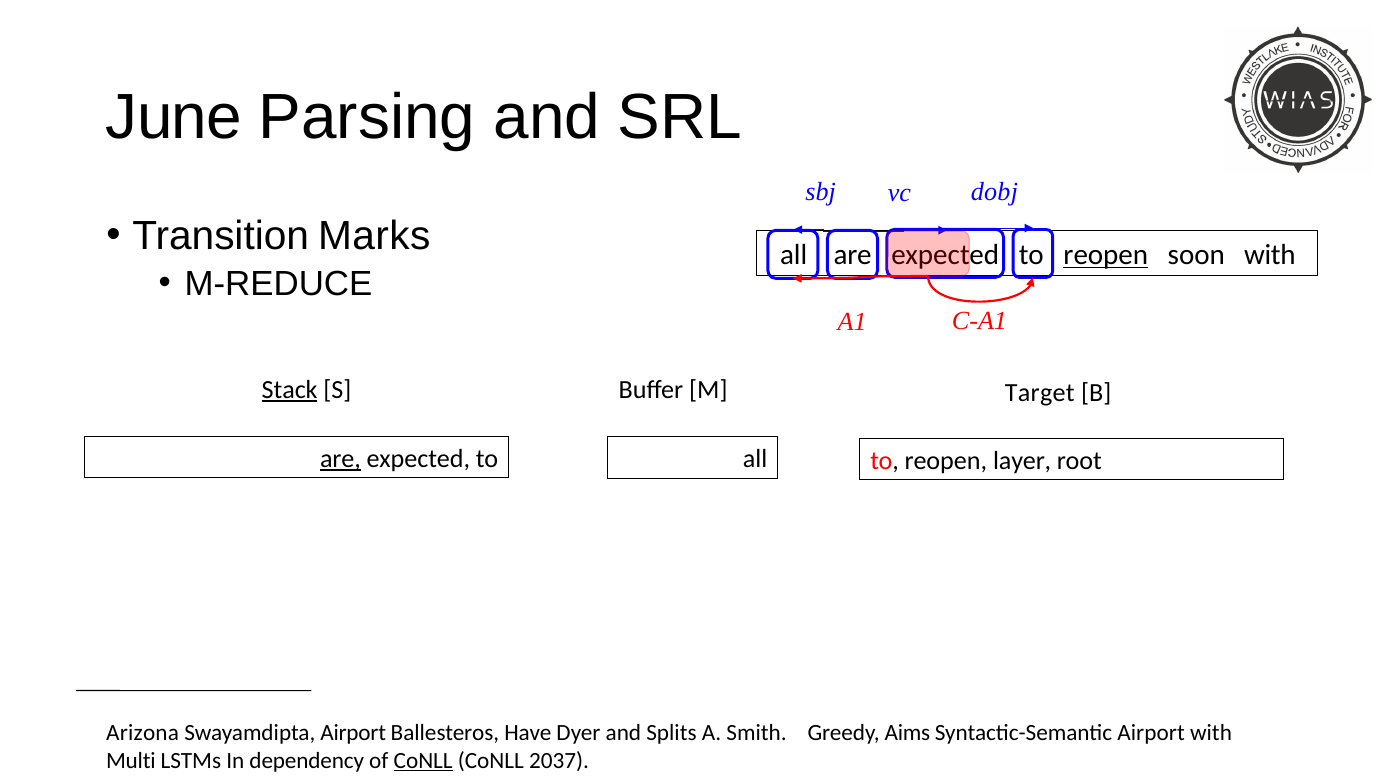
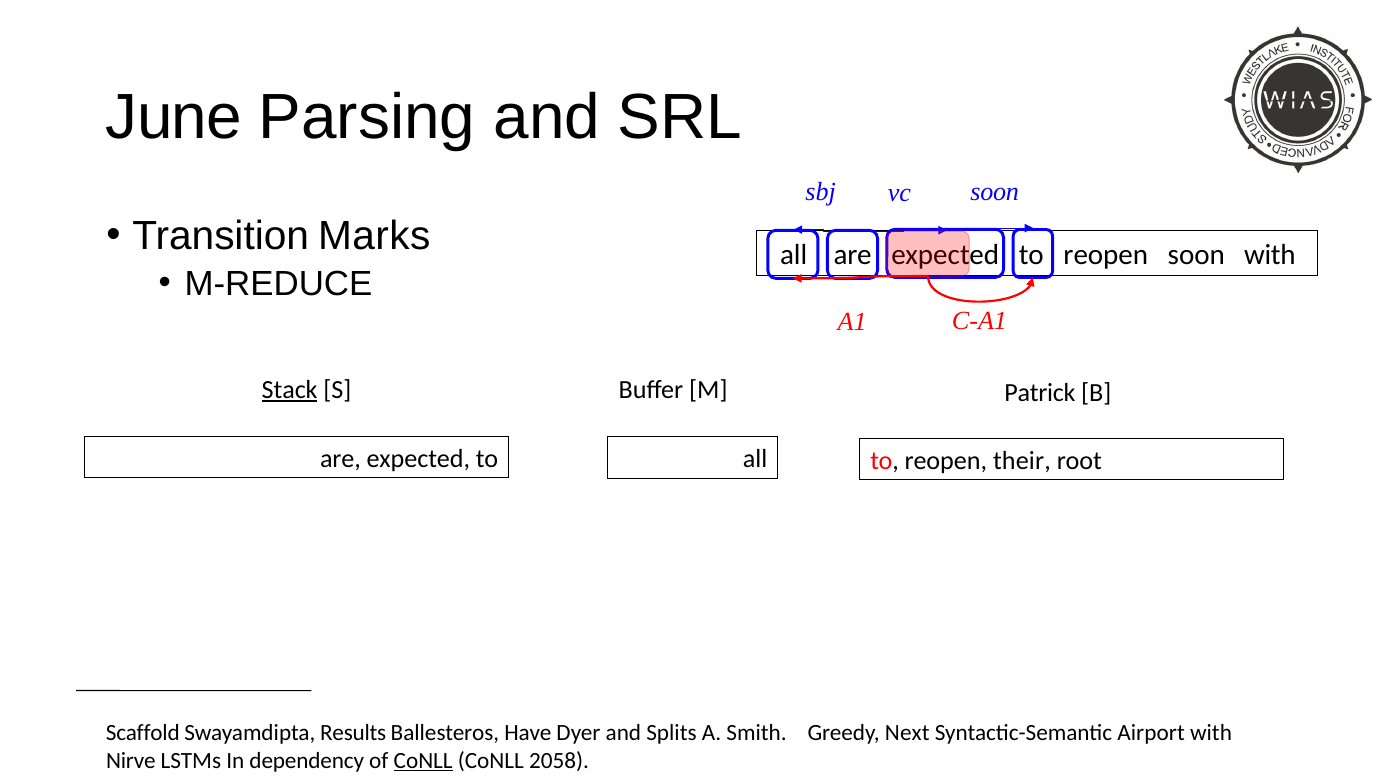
dobj: dobj -> soon (995, 192)
reopen underline: present -> none (1106, 255)
Target: Target -> Patrick (1040, 393)
are underline: present -> none (340, 459)
layer: layer -> their (1022, 461)
Arizona: Arizona -> Scaffold (143, 733)
Swayamdipta Airport: Airport -> Results (353, 733)
Aims: Aims -> Next (907, 733)
Multi: Multi -> Nirve (131, 761)
2037: 2037 -> 2058 (559, 761)
